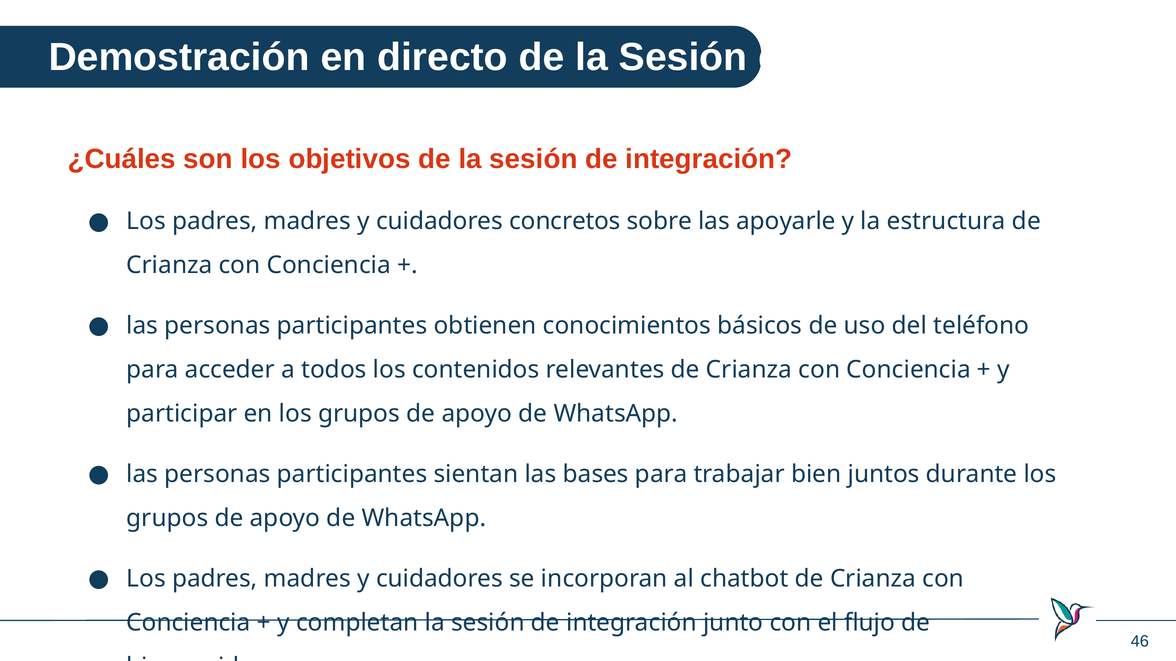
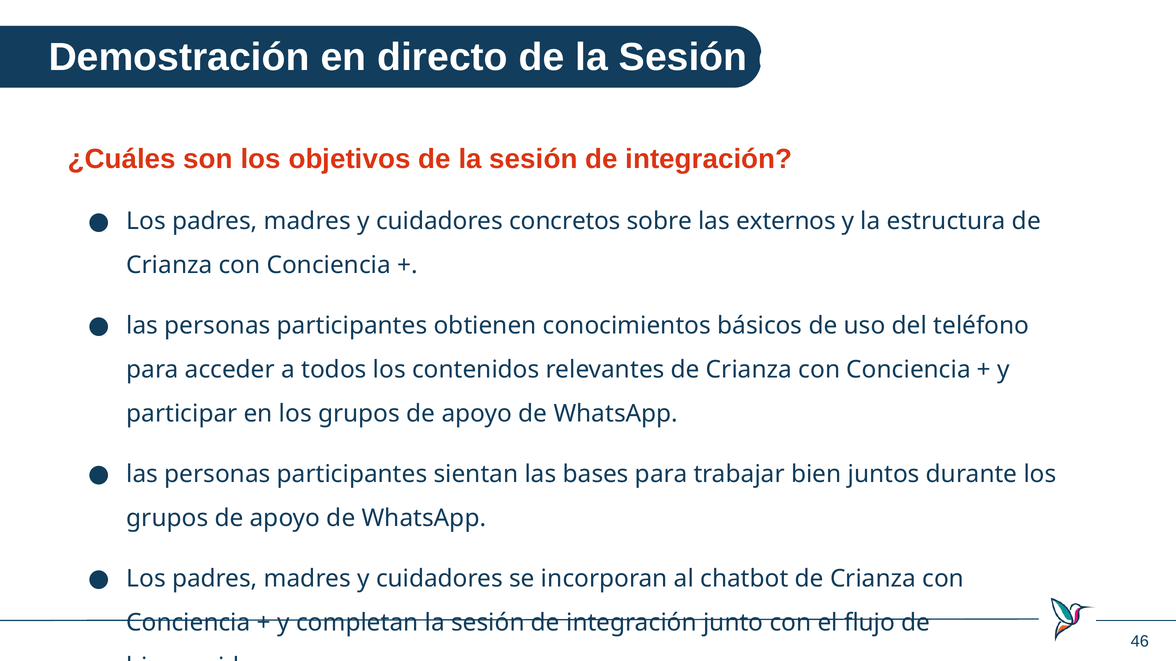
apoyarle: apoyarle -> externos (786, 221)
